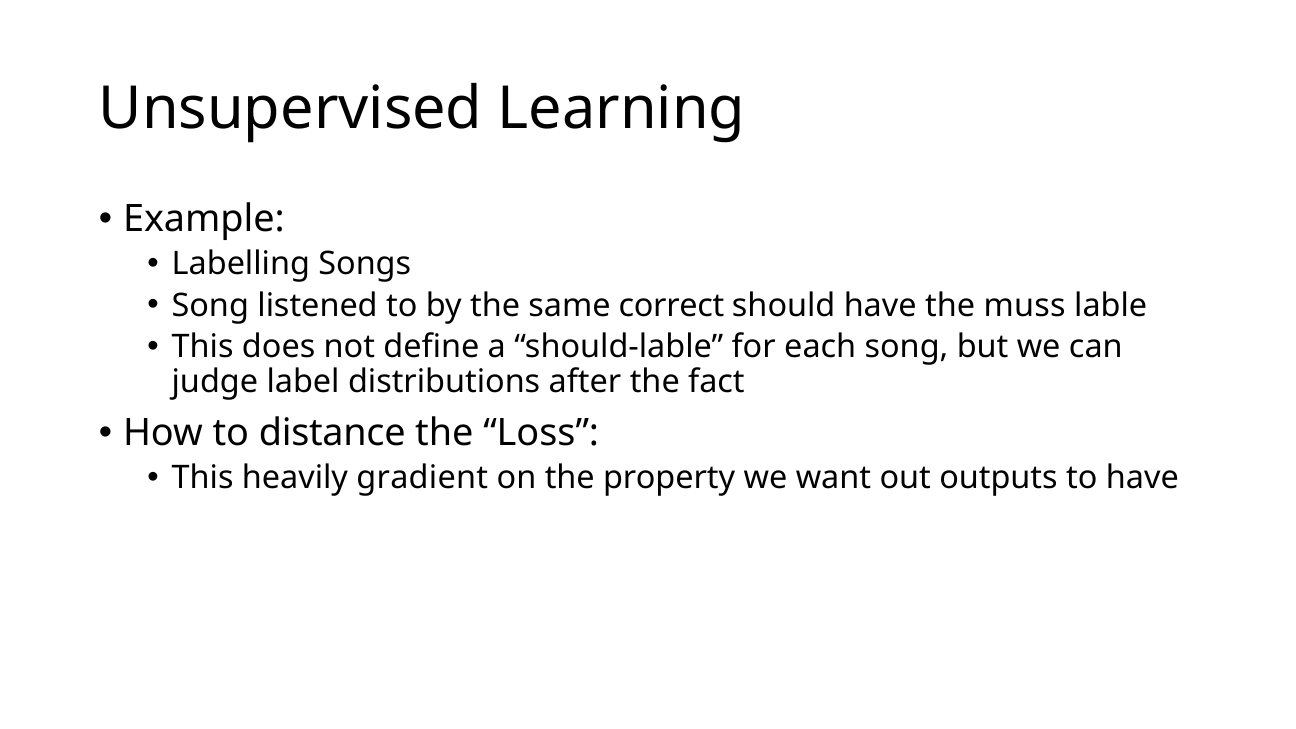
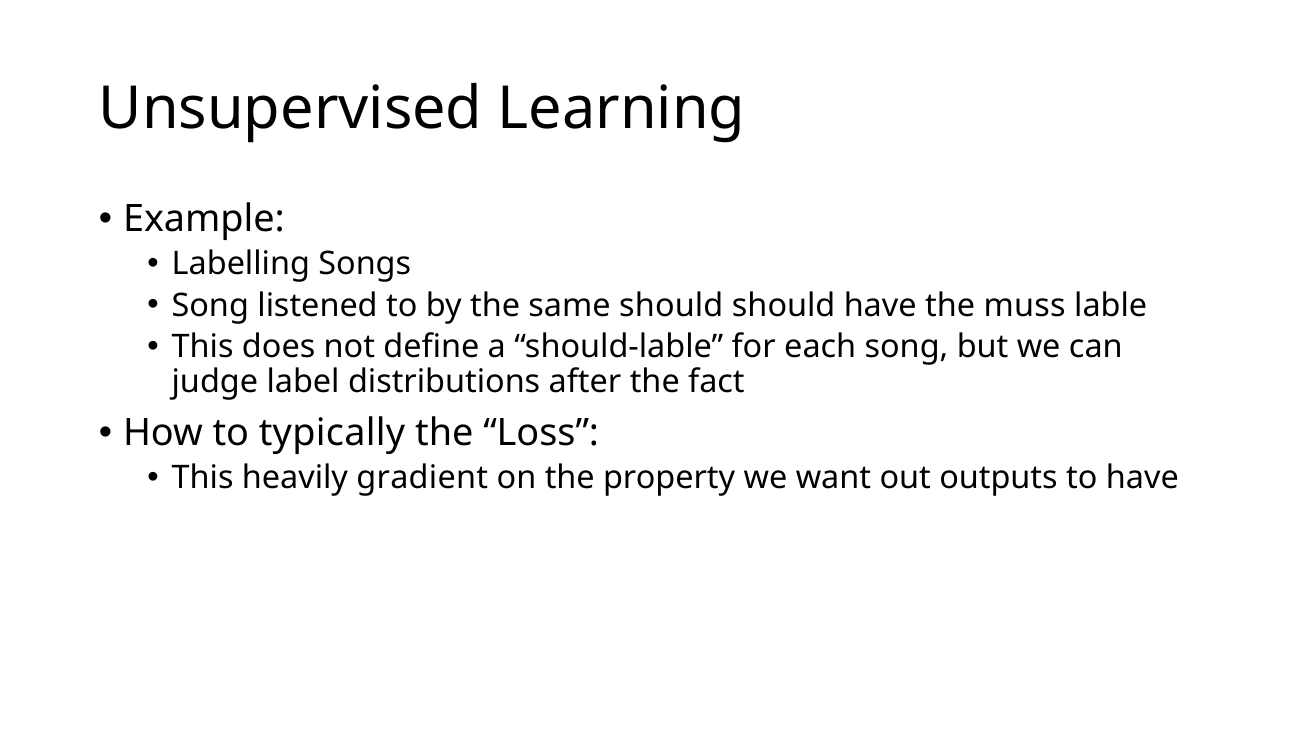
same correct: correct -> should (671, 305)
distance: distance -> typically (332, 433)
